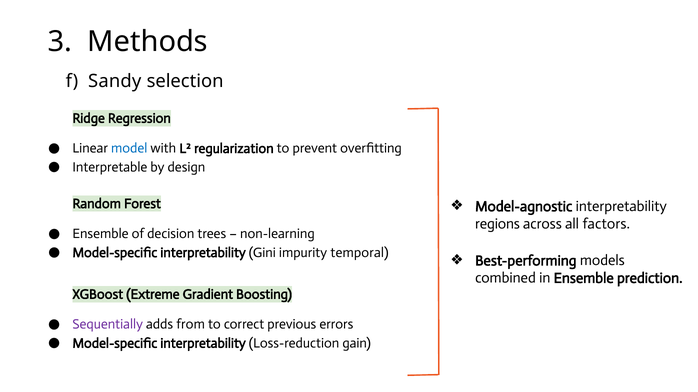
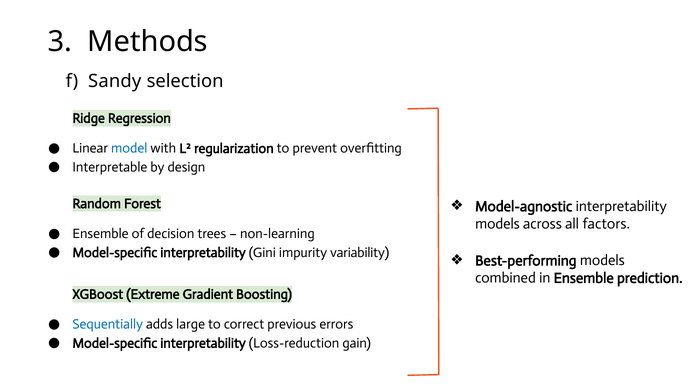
regions: regions -> models (497, 224)
temporal: temporal -> variability (360, 253)
Sequentially colour: purple -> blue (108, 325)
from: from -> large (191, 325)
